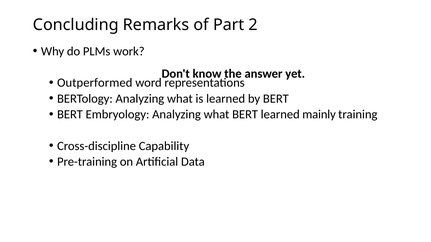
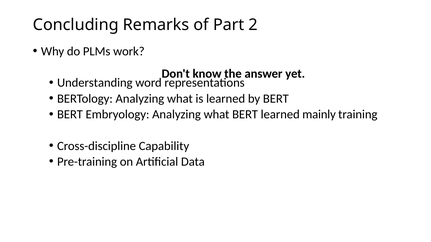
Outperformed: Outperformed -> Understanding (95, 83)
